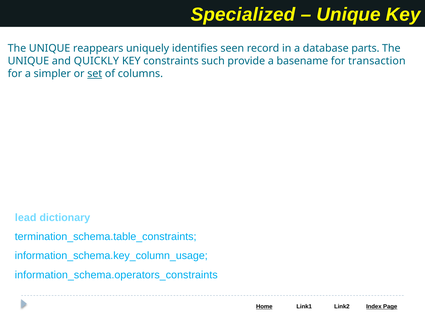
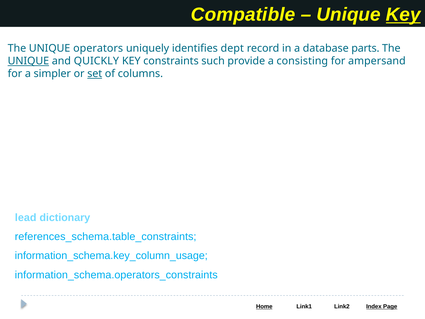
Specialized: Specialized -> Compatible (243, 15)
Key underline: none -> present (403, 15)
reappears: reappears -> operators (98, 48)
seen: seen -> dept (232, 48)
UNIQUE underline: none -> present (28, 61)
basename: basename -> consisting (302, 61)
transaction: transaction -> ampersand (377, 61)
termination_schema.table_constraints: termination_schema.table_constraints -> references_schema.table_constraints (106, 236)
